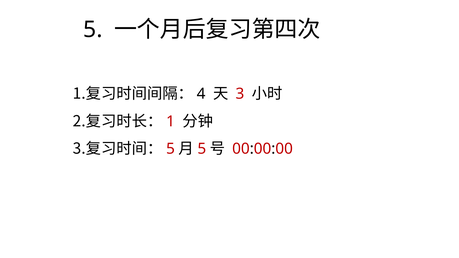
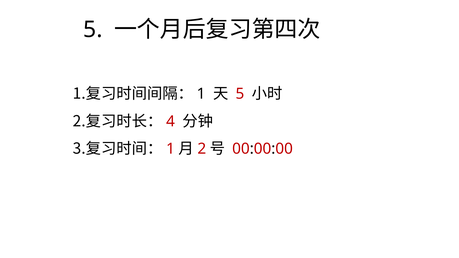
4: 4 -> 1 (201, 94)
3: 3 -> 5 (240, 94)
1: 1 -> 4 (170, 121)
5: 5 -> 1 (170, 149)
5: 5 -> 2 (202, 149)
